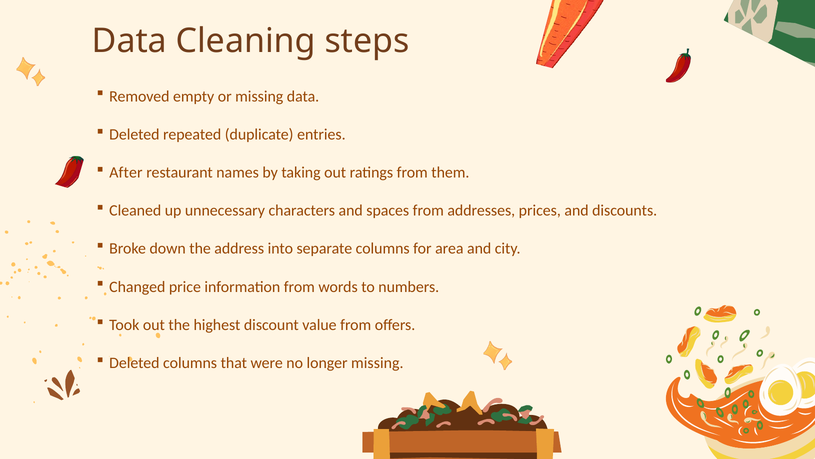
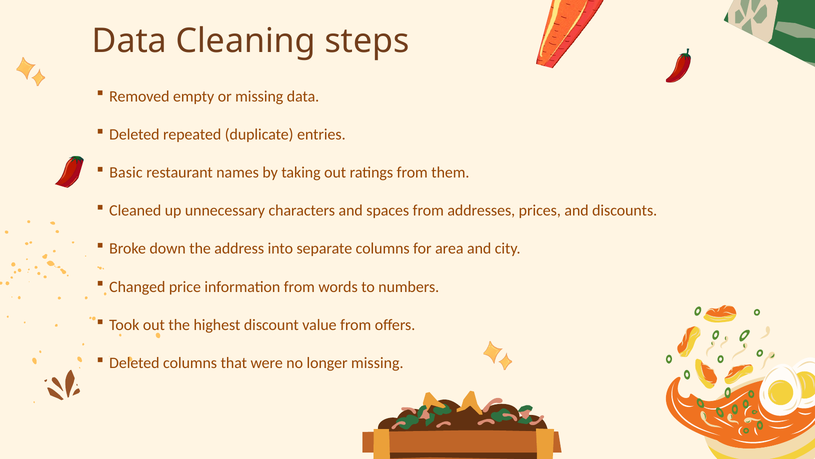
After: After -> Basic (126, 172)
